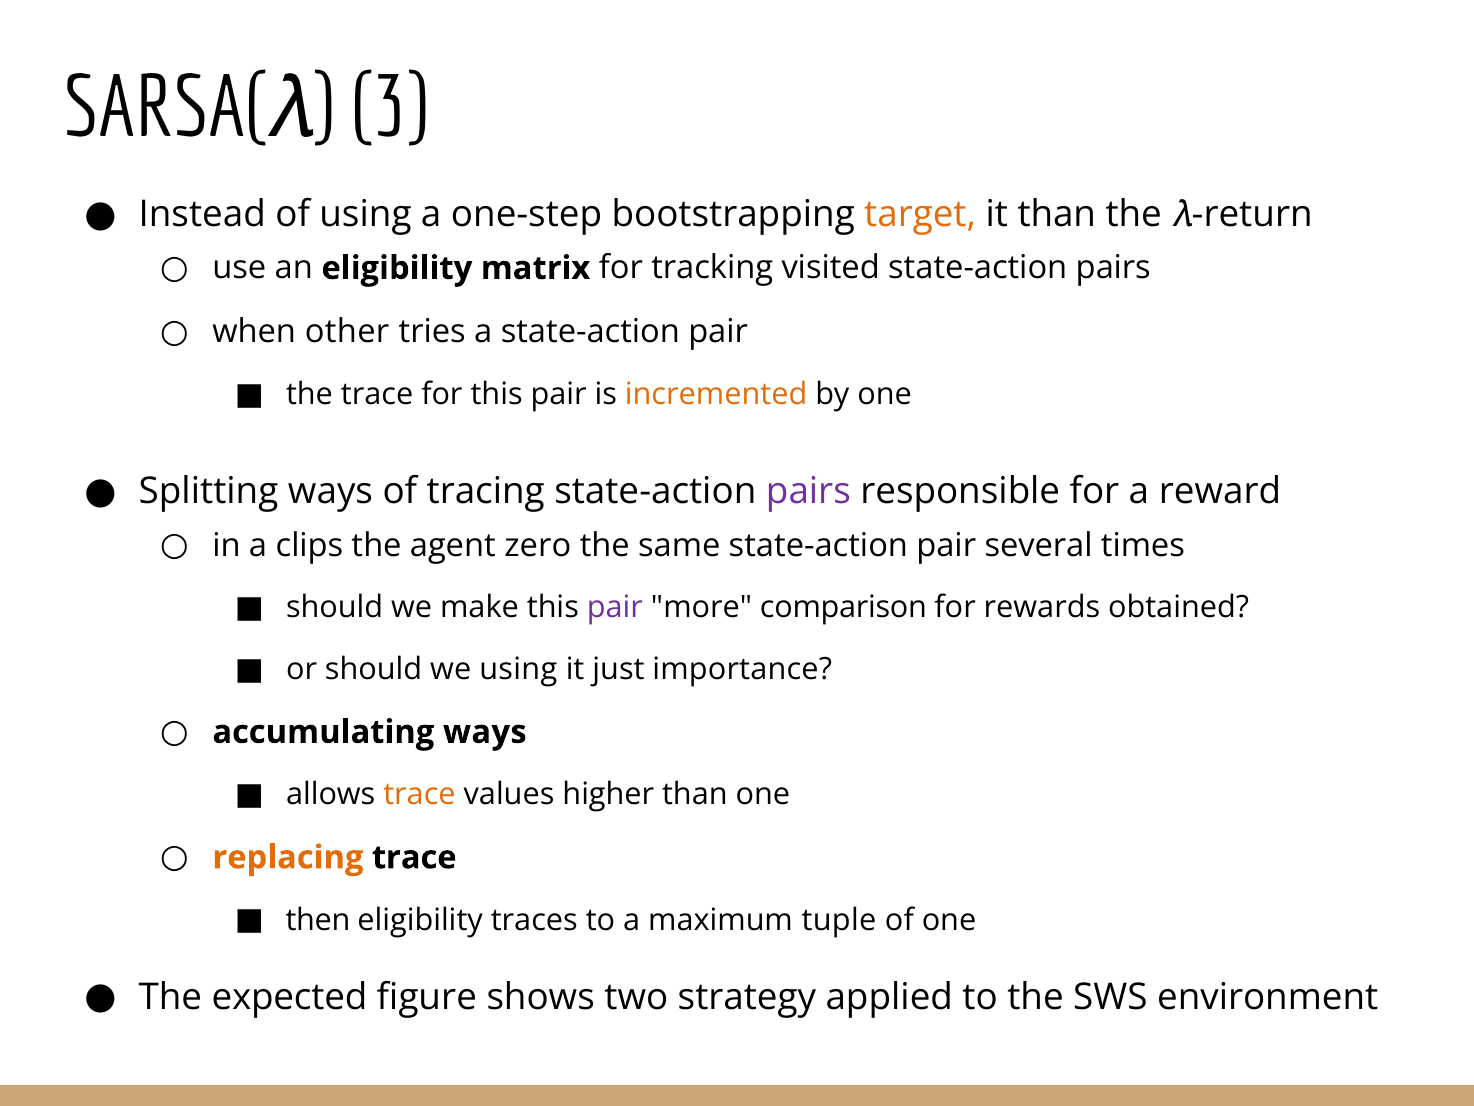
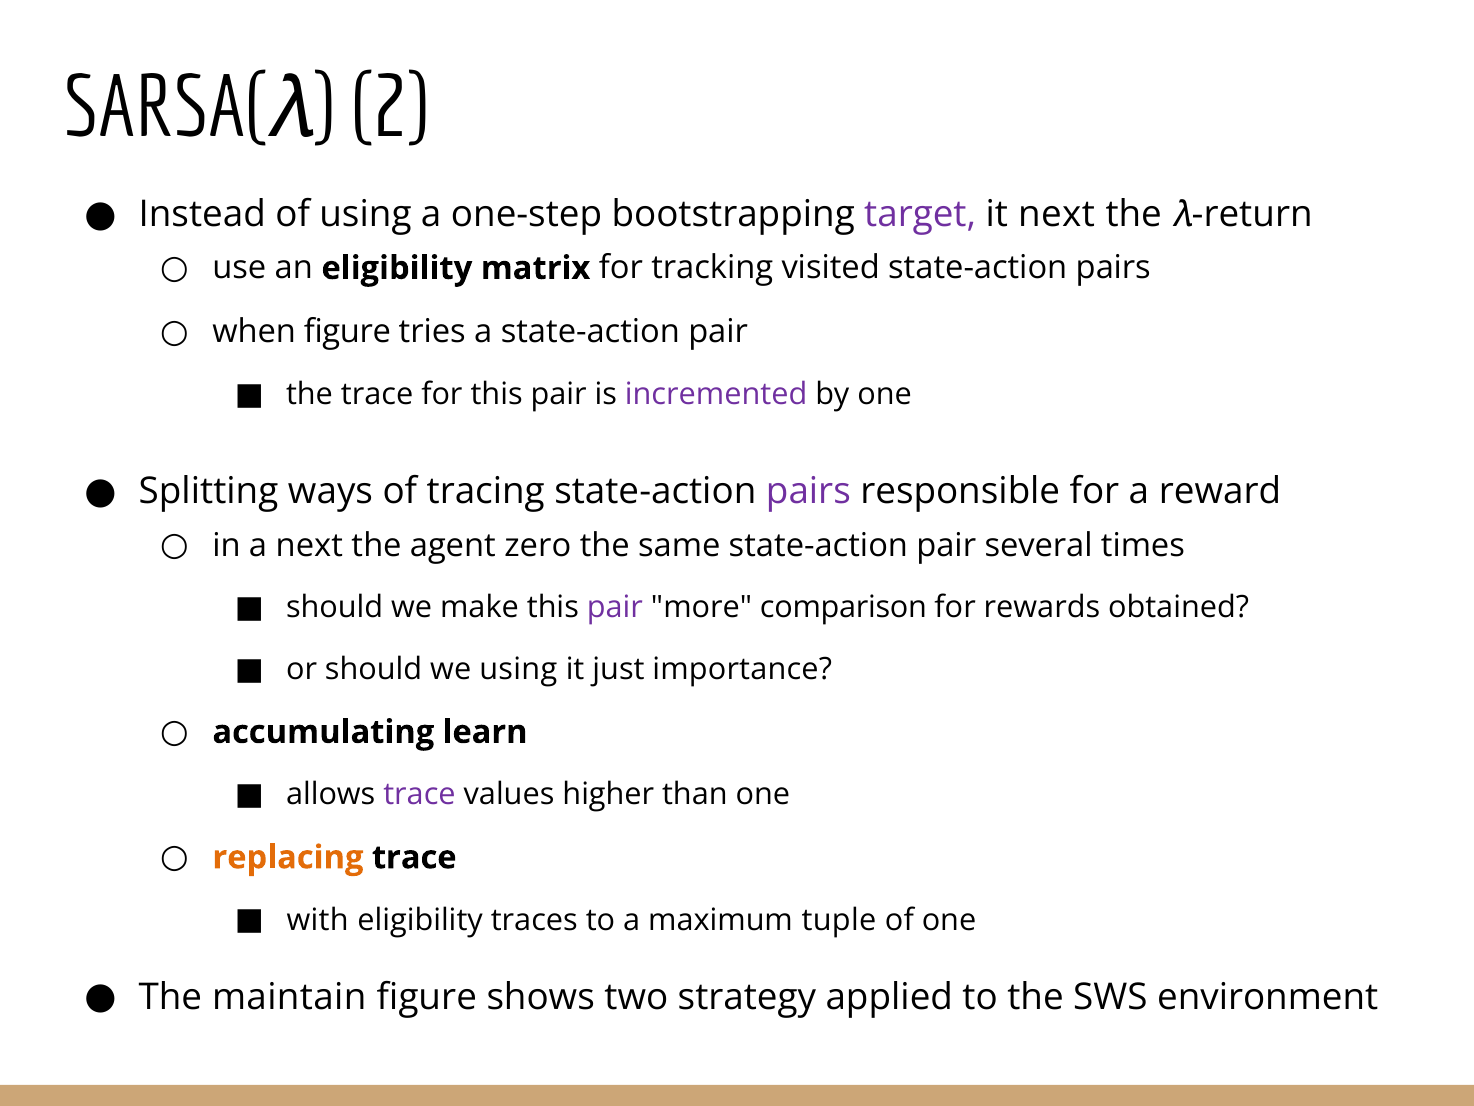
3: 3 -> 2 (391, 108)
target colour: orange -> purple (920, 214)
it than: than -> next (1057, 214)
when other: other -> figure (347, 332)
incremented colour: orange -> purple (716, 394)
a clips: clips -> next (309, 545)
accumulating ways: ways -> learn (485, 732)
trace colour: orange -> purple (419, 794)
then: then -> with (318, 920)
expected: expected -> maintain (289, 996)
